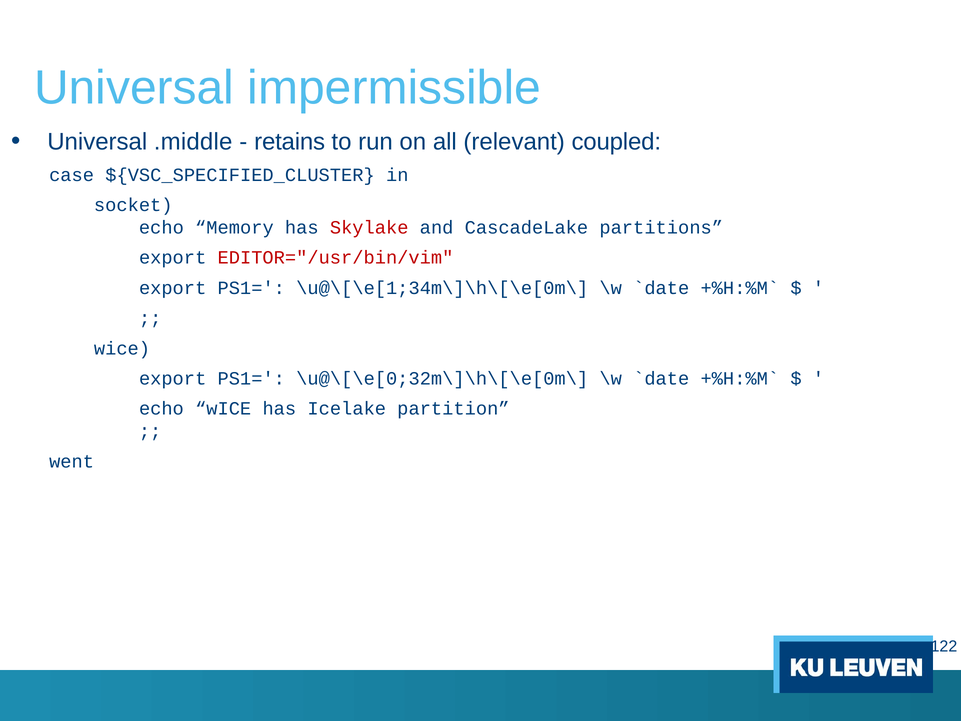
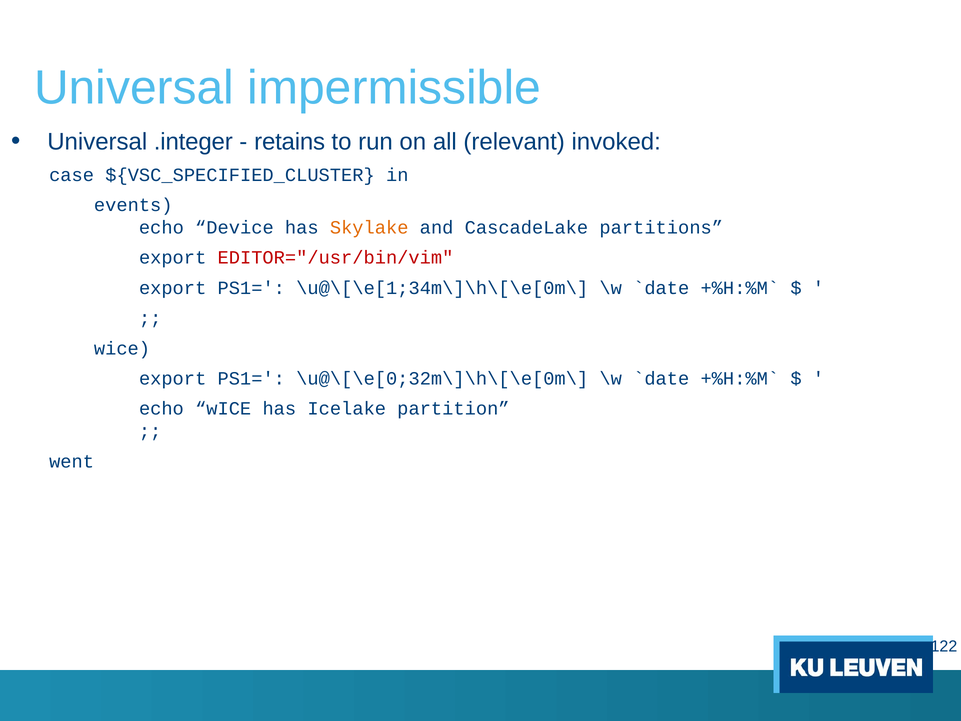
.middle: .middle -> .integer (193, 142)
coupled: coupled -> invoked (616, 142)
socket: socket -> events (133, 205)
Memory: Memory -> Device (234, 227)
Skylake colour: red -> orange (369, 227)
